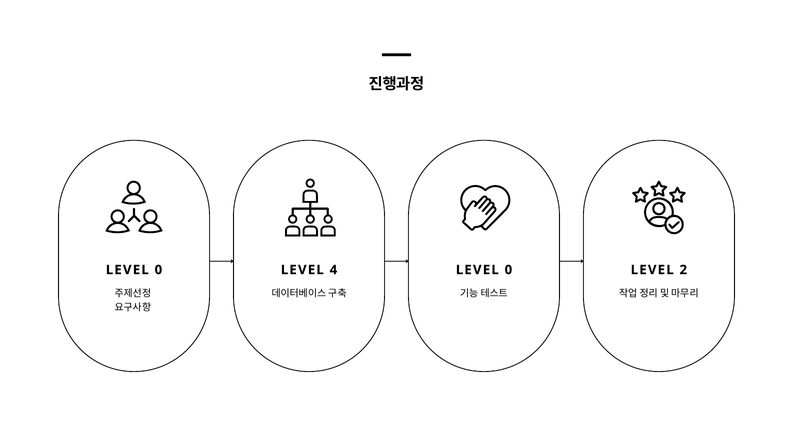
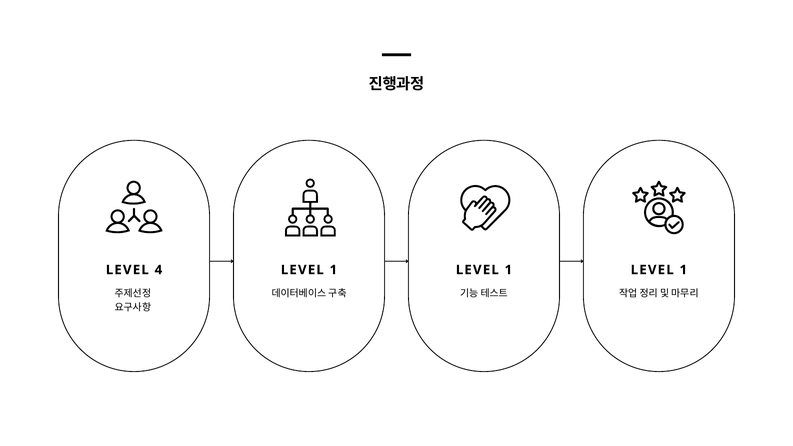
0: 0 -> 4 (158, 270)
4: 4 -> 1 (333, 270)
0: 0 -> 1 (508, 270)
2: 2 -> 1 (683, 270)
